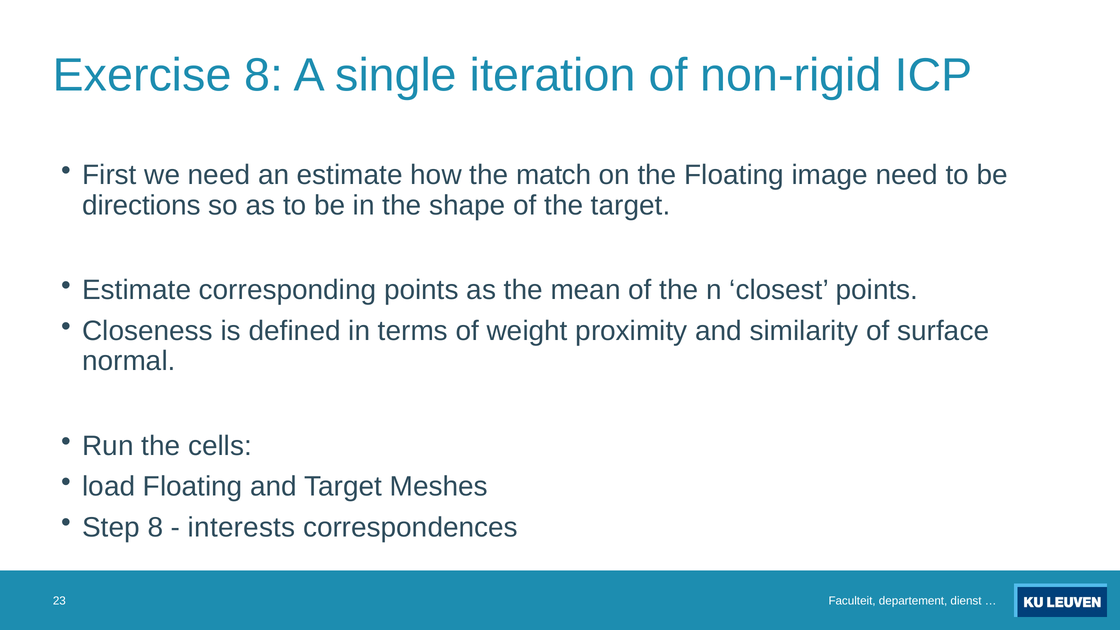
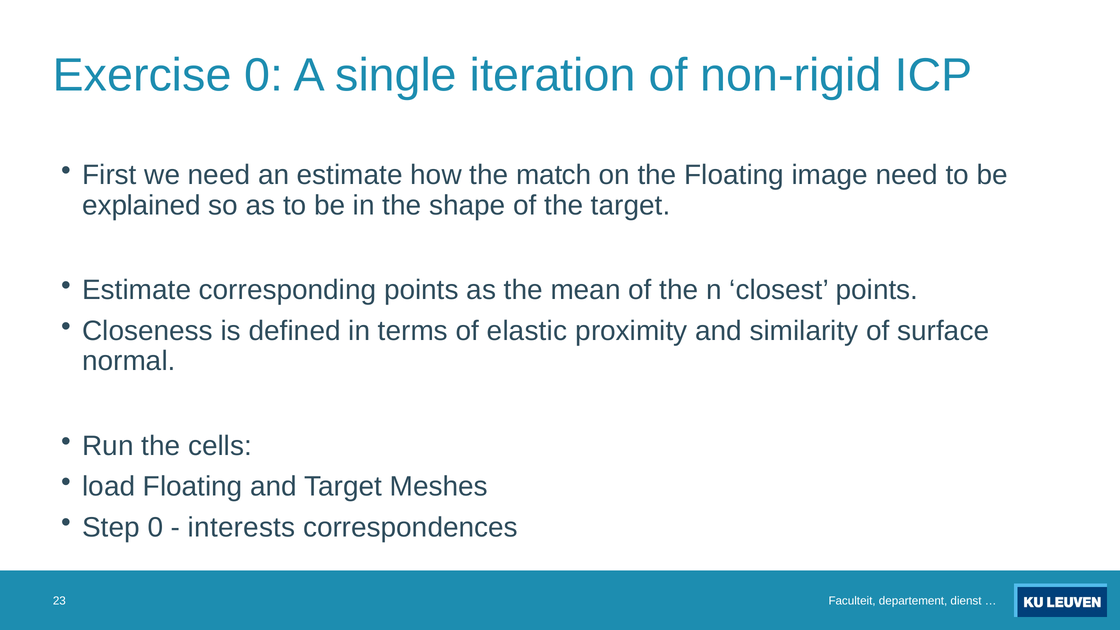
Exercise 8: 8 -> 0 (264, 75)
directions: directions -> explained (141, 205)
weight: weight -> elastic (527, 331)
Step 8: 8 -> 0 (155, 527)
